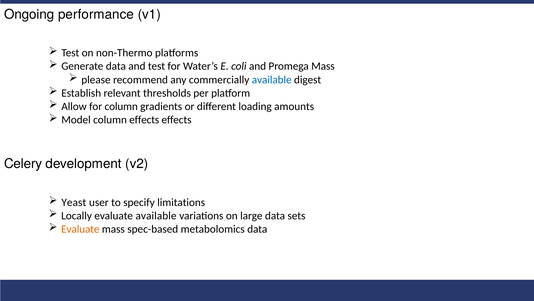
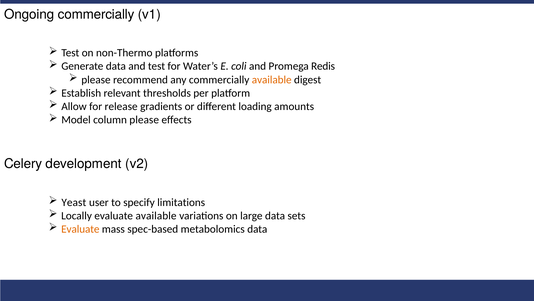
Ongoing performance: performance -> commercially (96, 14)
Promega Mass: Mass -> Redis (323, 66)
available colour: blue -> orange (272, 80)
for column: column -> release (121, 106)
column effects: effects -> please (144, 120)
